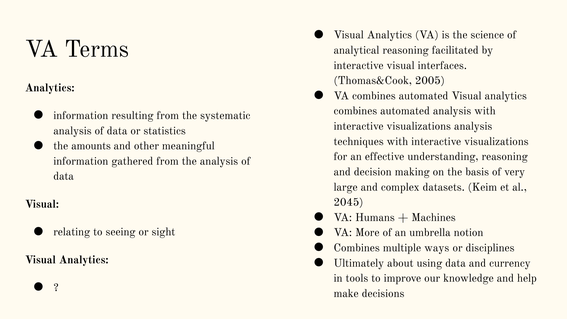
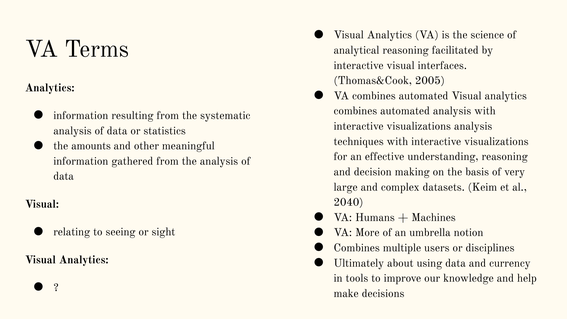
2045: 2045 -> 2040 (348, 202)
ways: ways -> users (437, 248)
